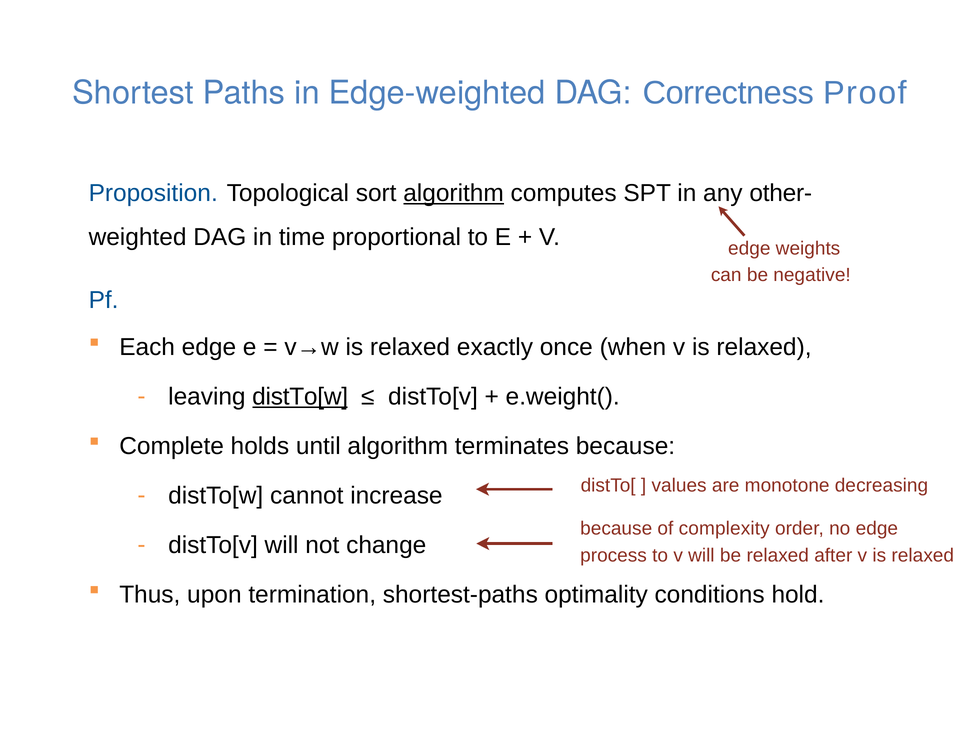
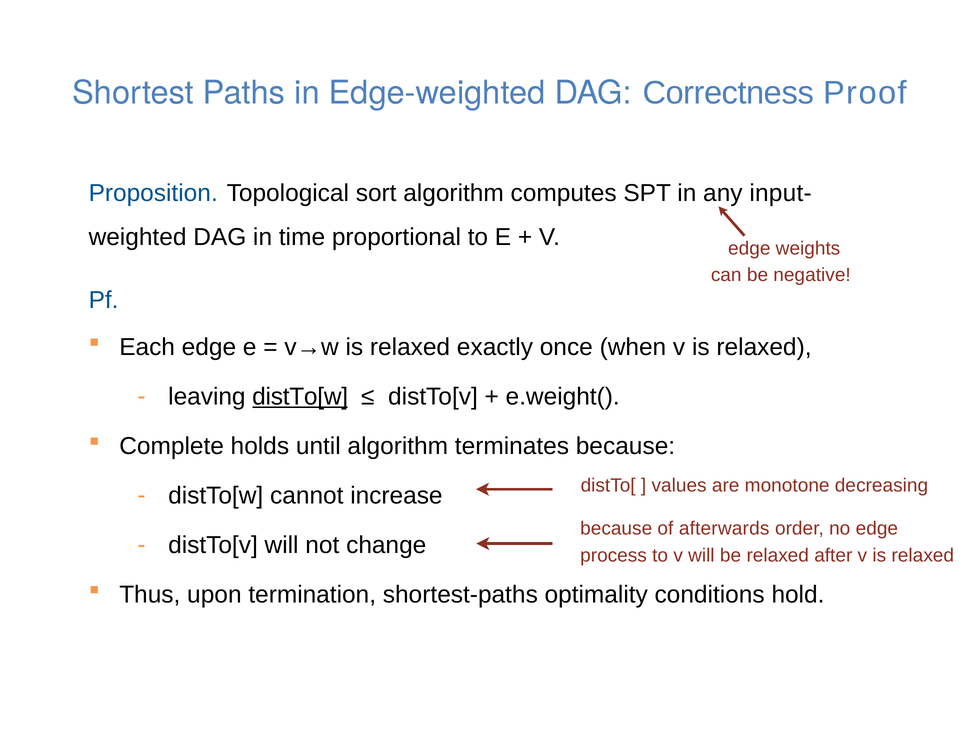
algorithm underline: present -> none (454, 193)
other-: other- -> input- (781, 193)
complexity: complexity -> afterwards (724, 529)
